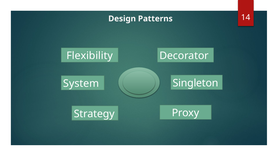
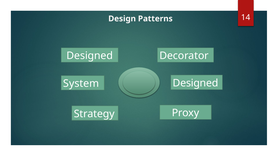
Flexibility: Flexibility -> Designed (90, 56)
Singleton: Singleton -> Designed (196, 83)
